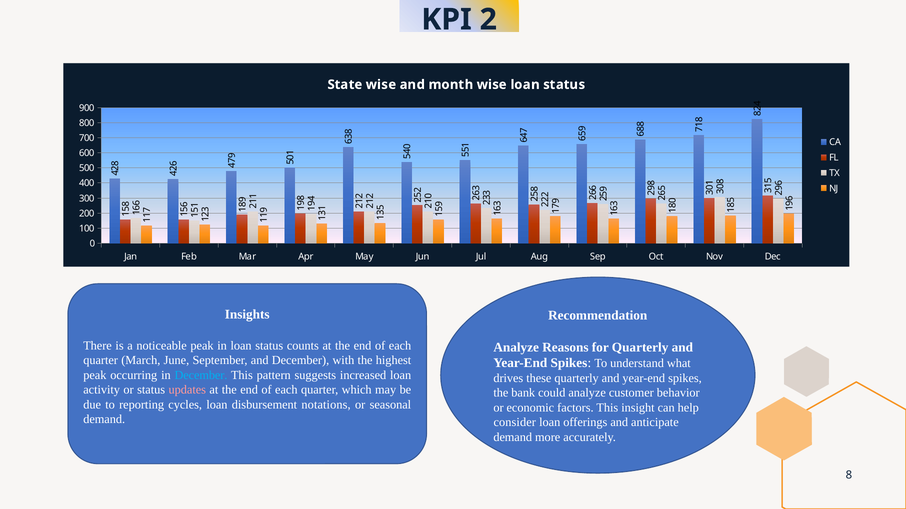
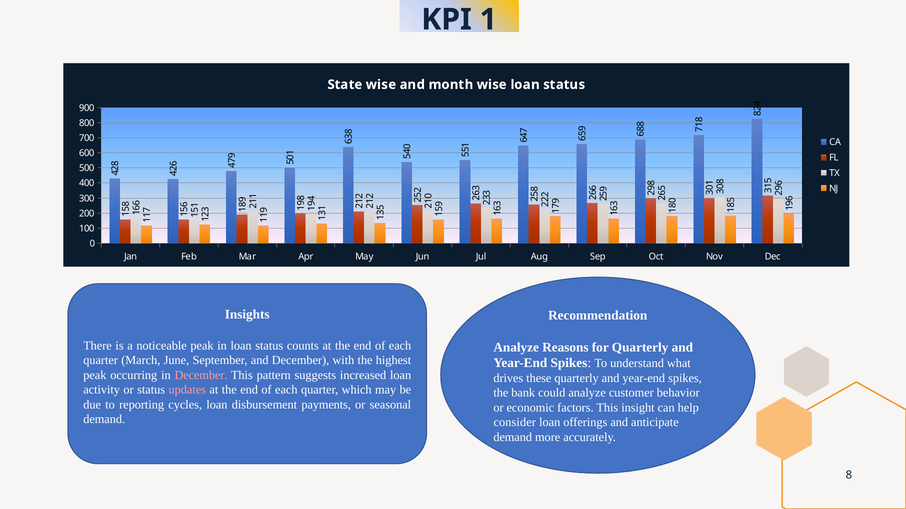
KPI 2: 2 -> 1 (488, 20)
December colour: light blue -> pink (201, 376)
notations: notations -> payments (326, 405)
